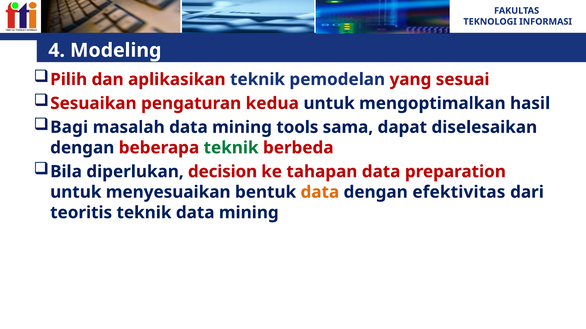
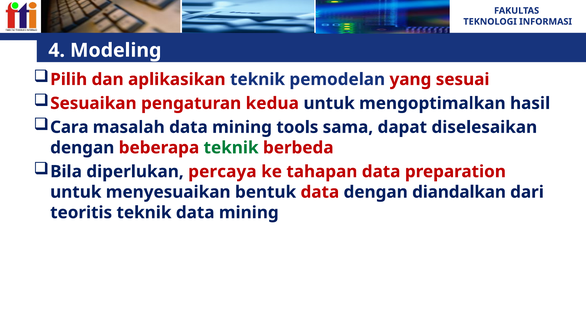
Bagi: Bagi -> Cara (69, 127)
decision: decision -> percaya (222, 172)
data colour: orange -> red (320, 192)
efektivitas: efektivitas -> diandalkan (459, 192)
